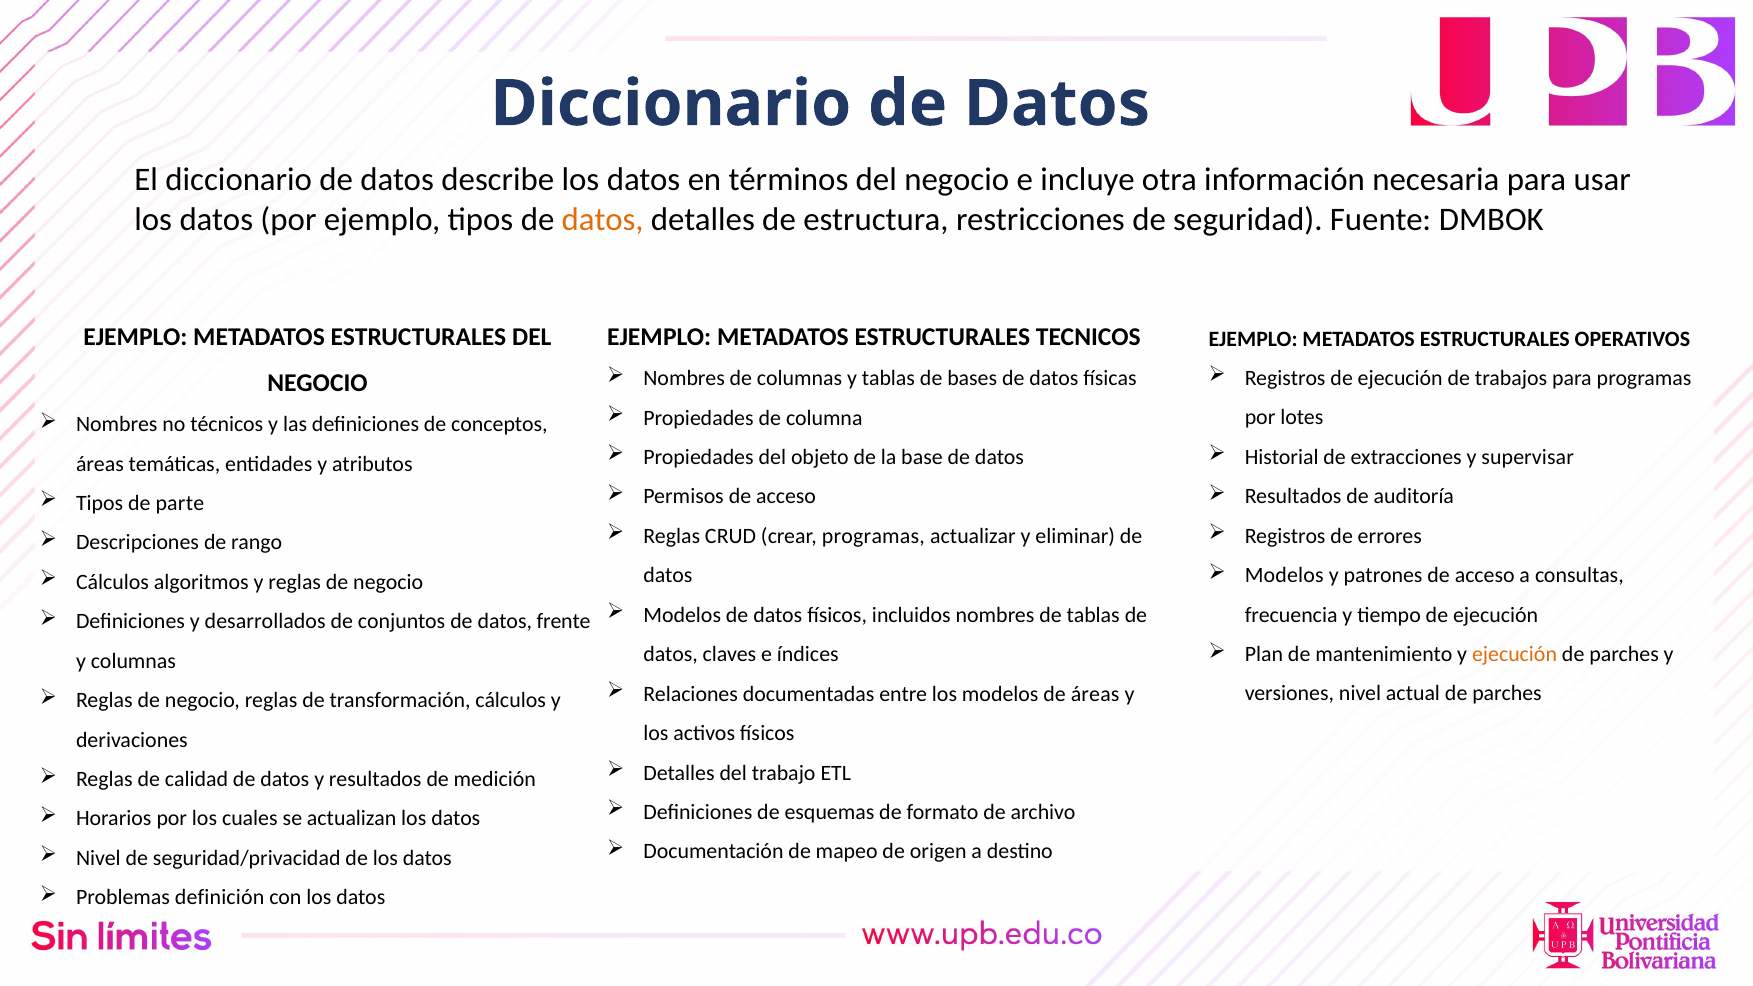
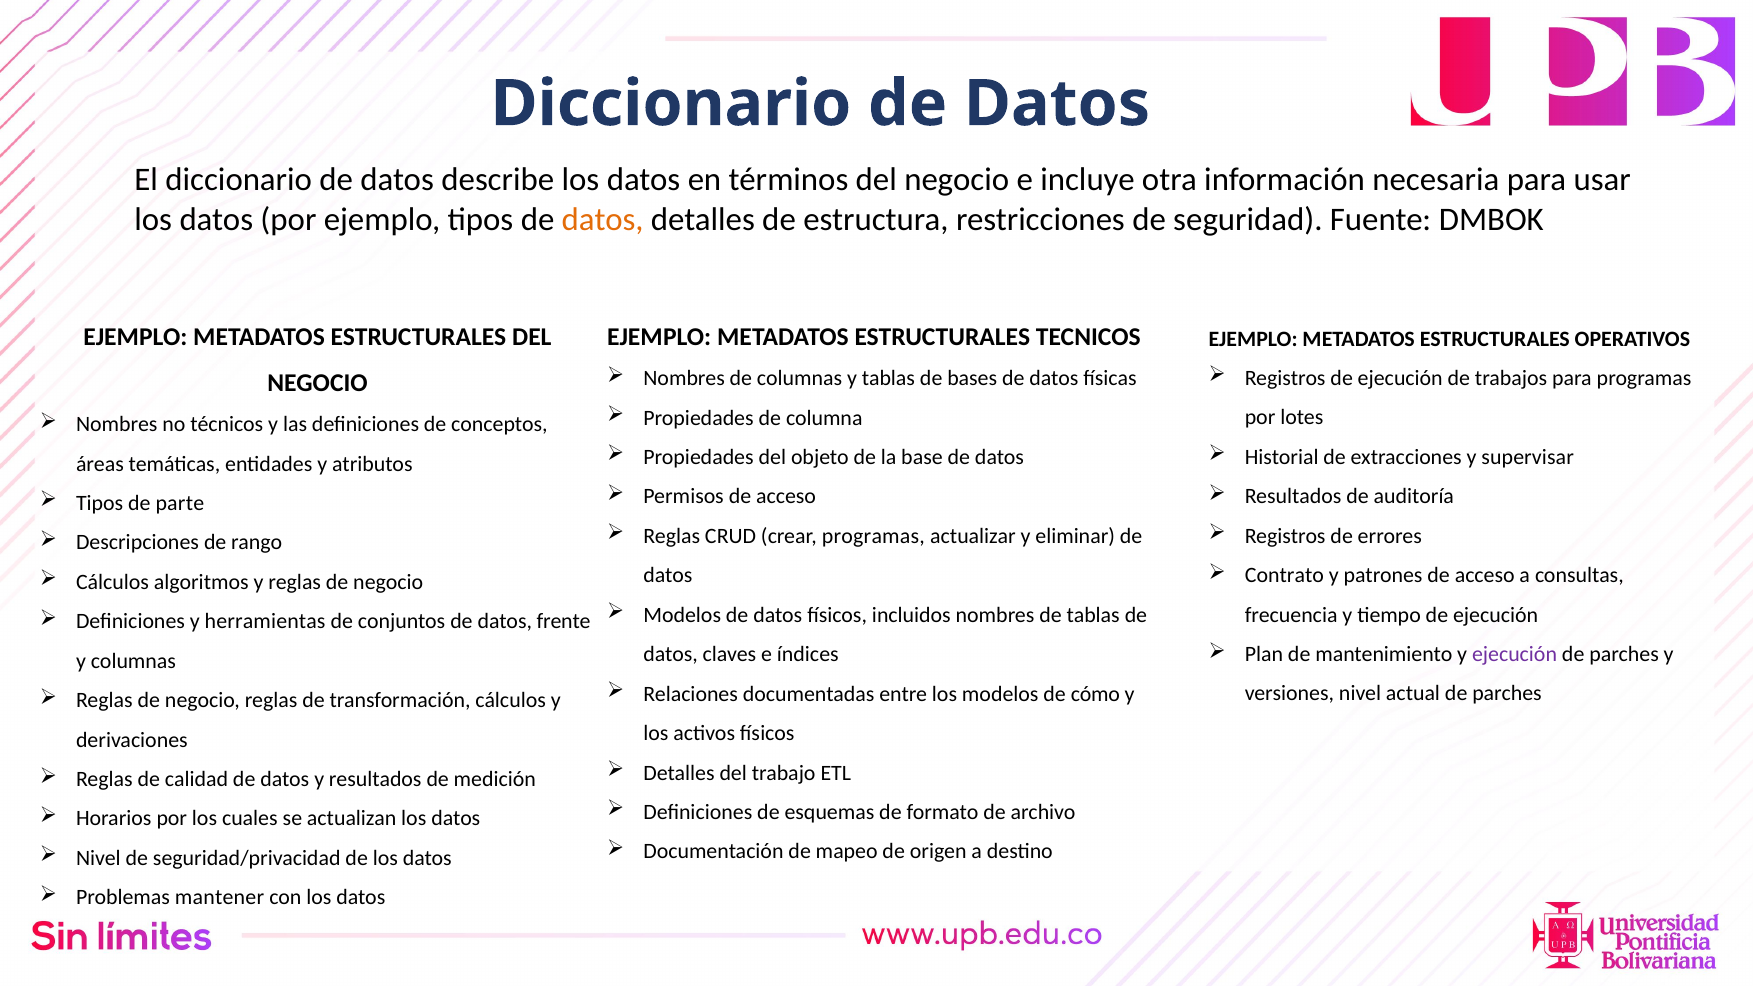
Modelos: Modelos -> Contrato (1284, 575)
desarrollados: desarrollados -> herramientas (265, 622)
ejecución colour: orange -> purple (1515, 654)
de áreas: áreas -> cómo (1095, 694)
definición: definición -> mantener (220, 898)
